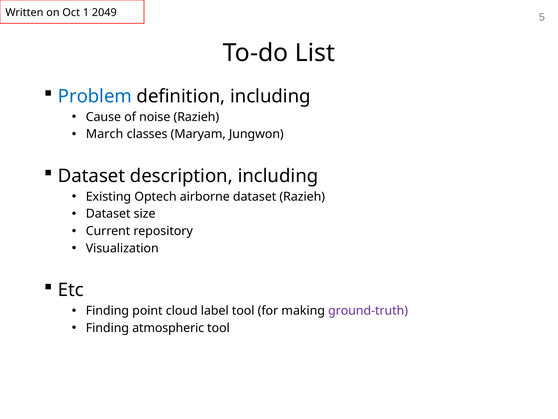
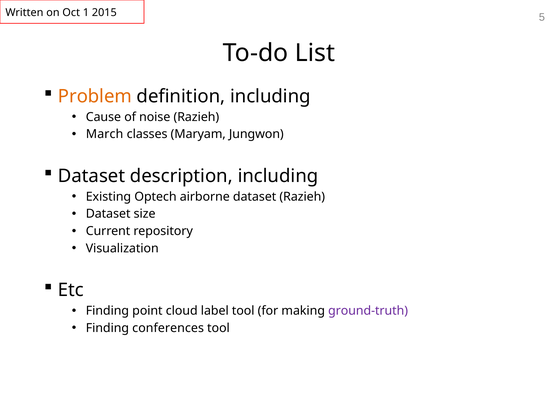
2049: 2049 -> 2015 (104, 12)
Problem colour: blue -> orange (95, 96)
atmospheric: atmospheric -> conferences (168, 328)
